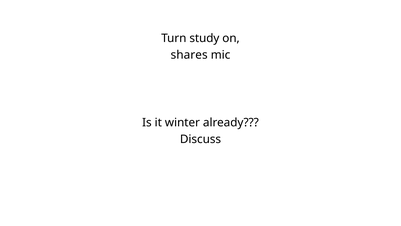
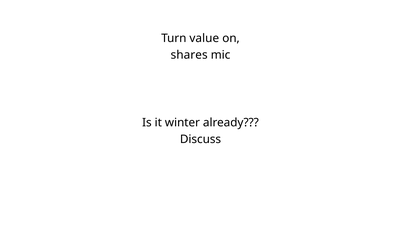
study: study -> value (204, 38)
